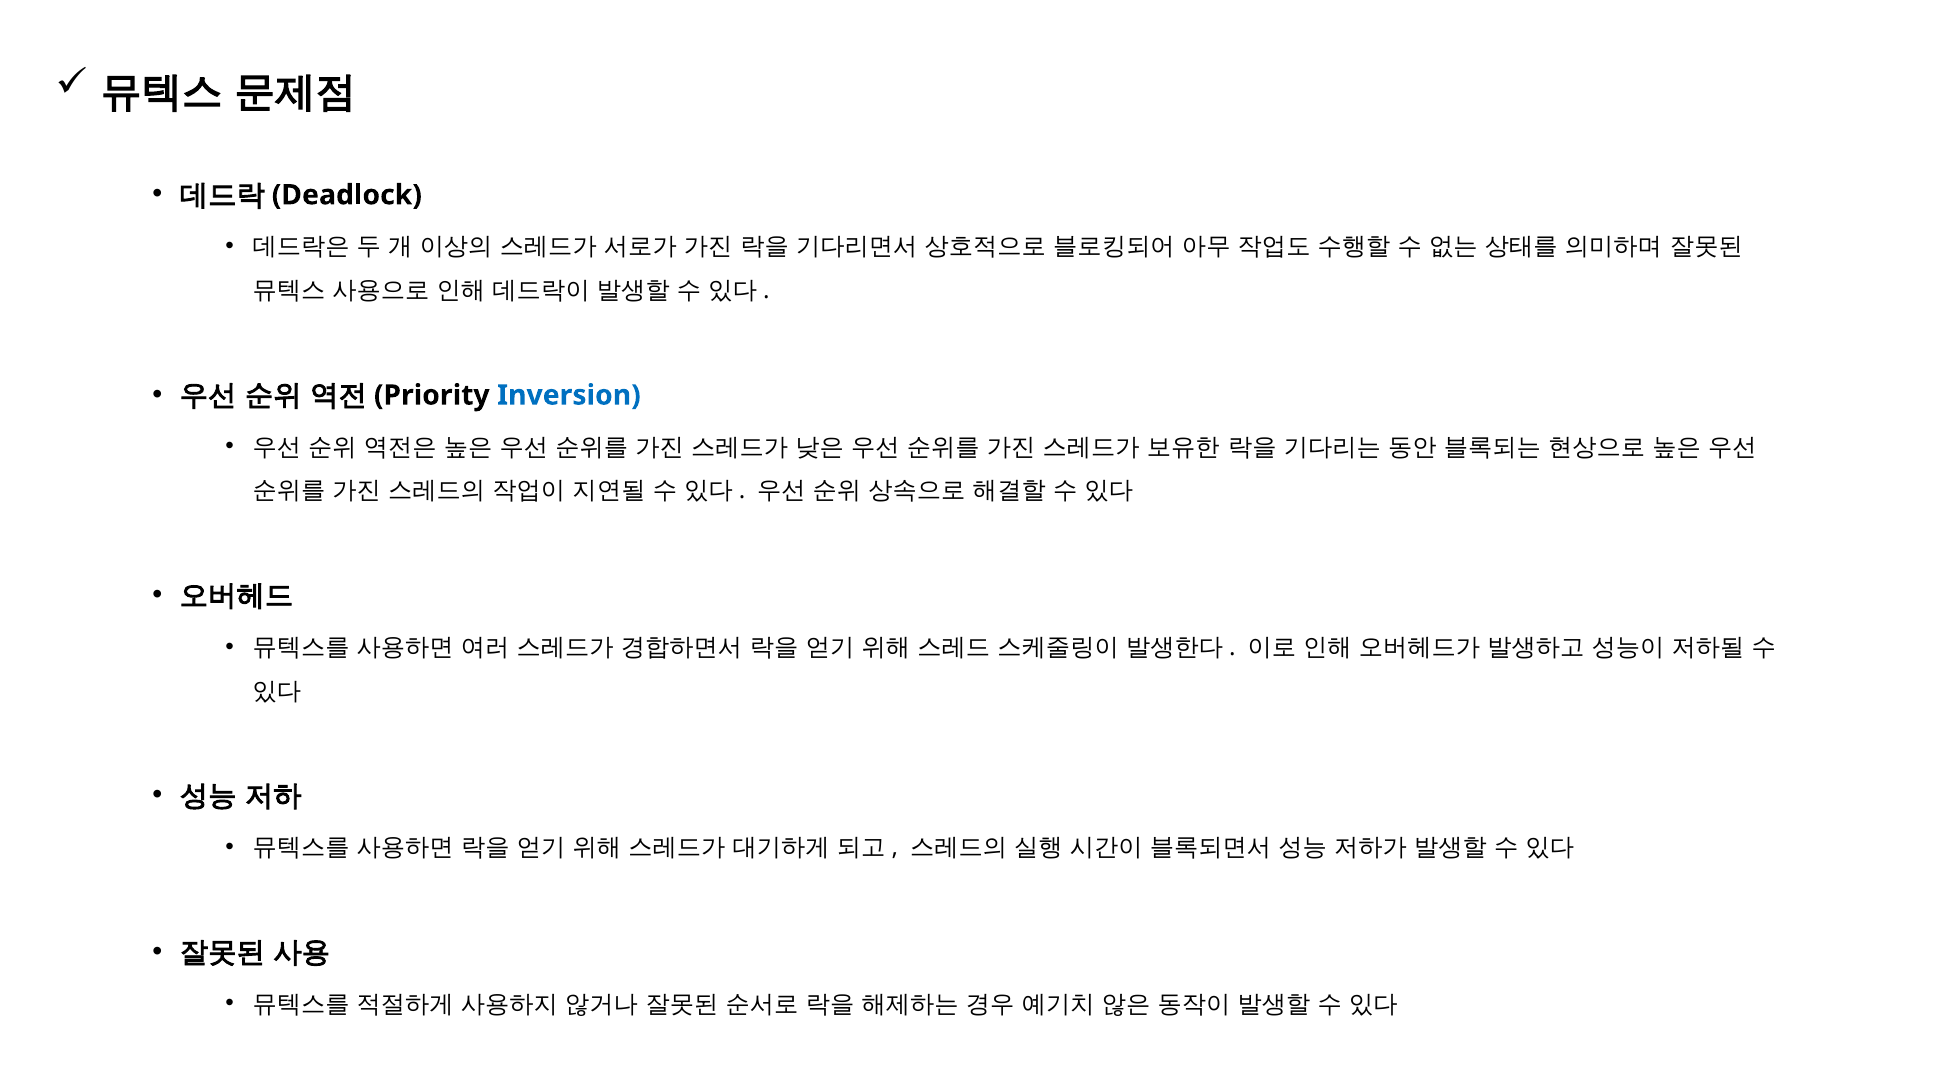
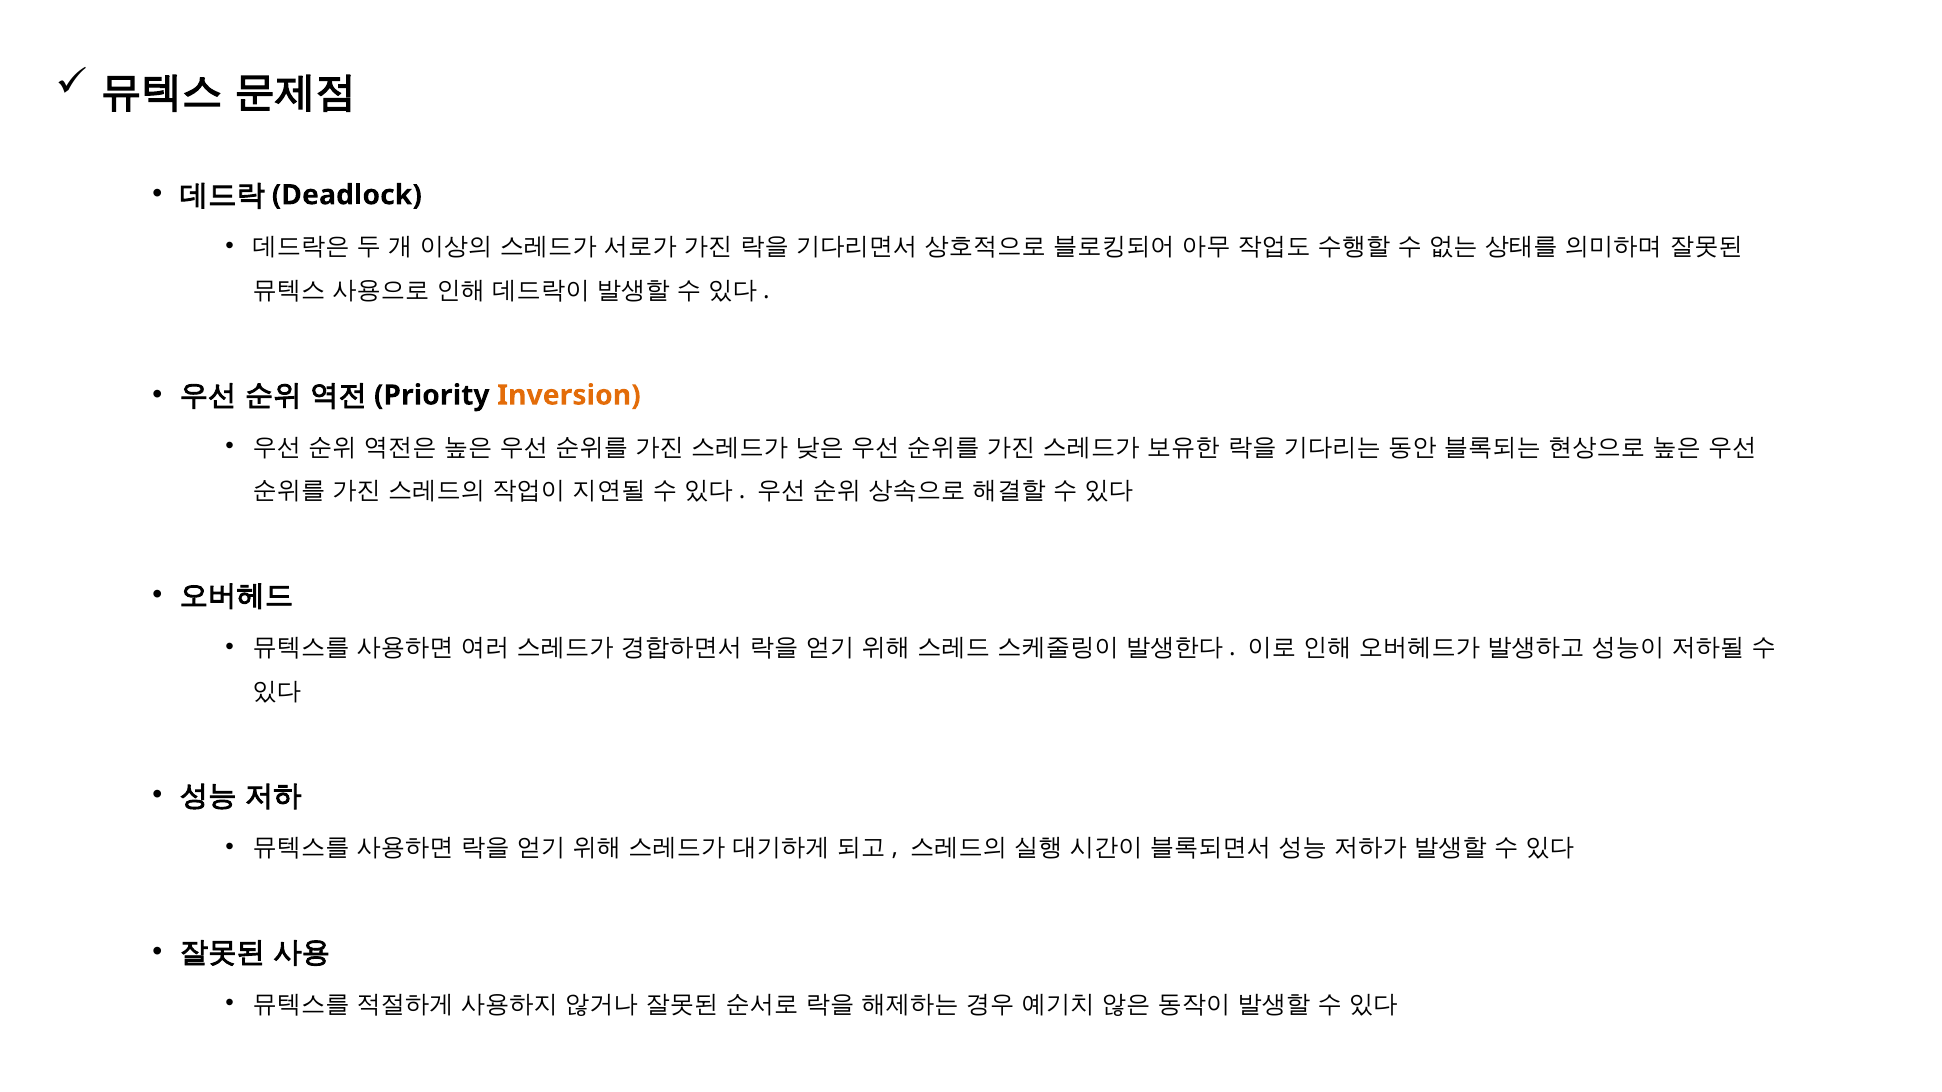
Inversion colour: blue -> orange (569, 395)
